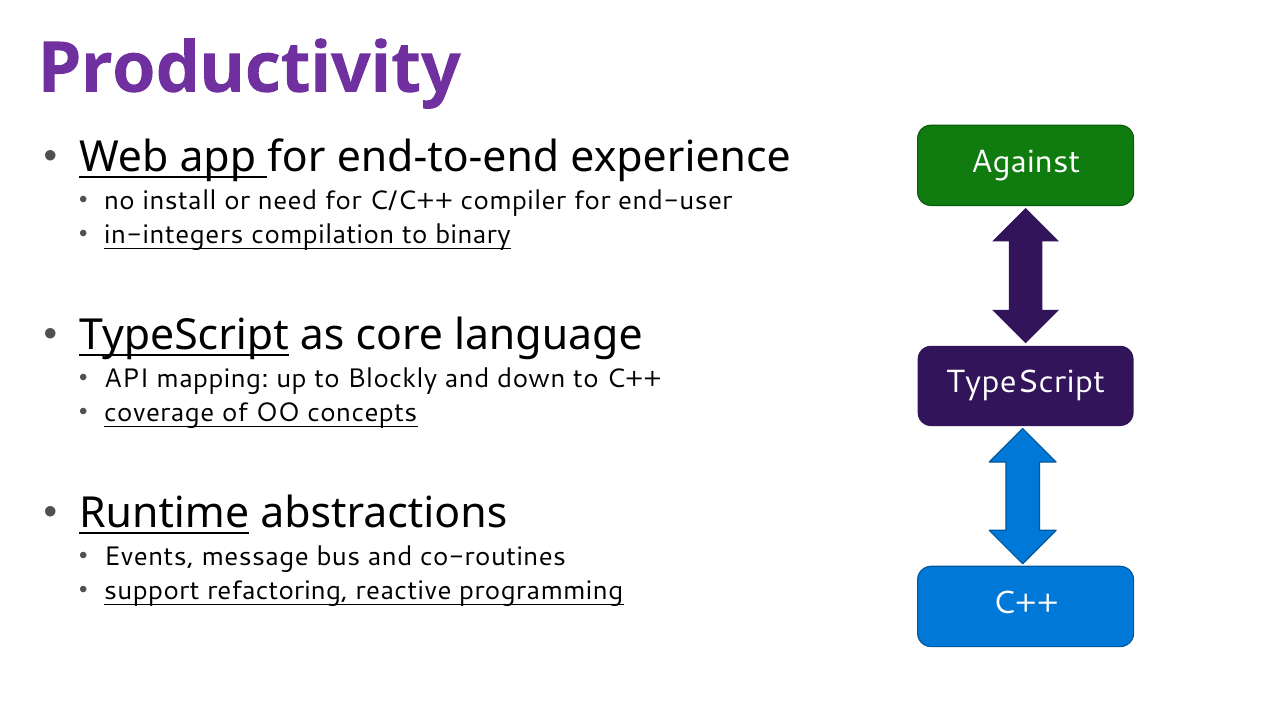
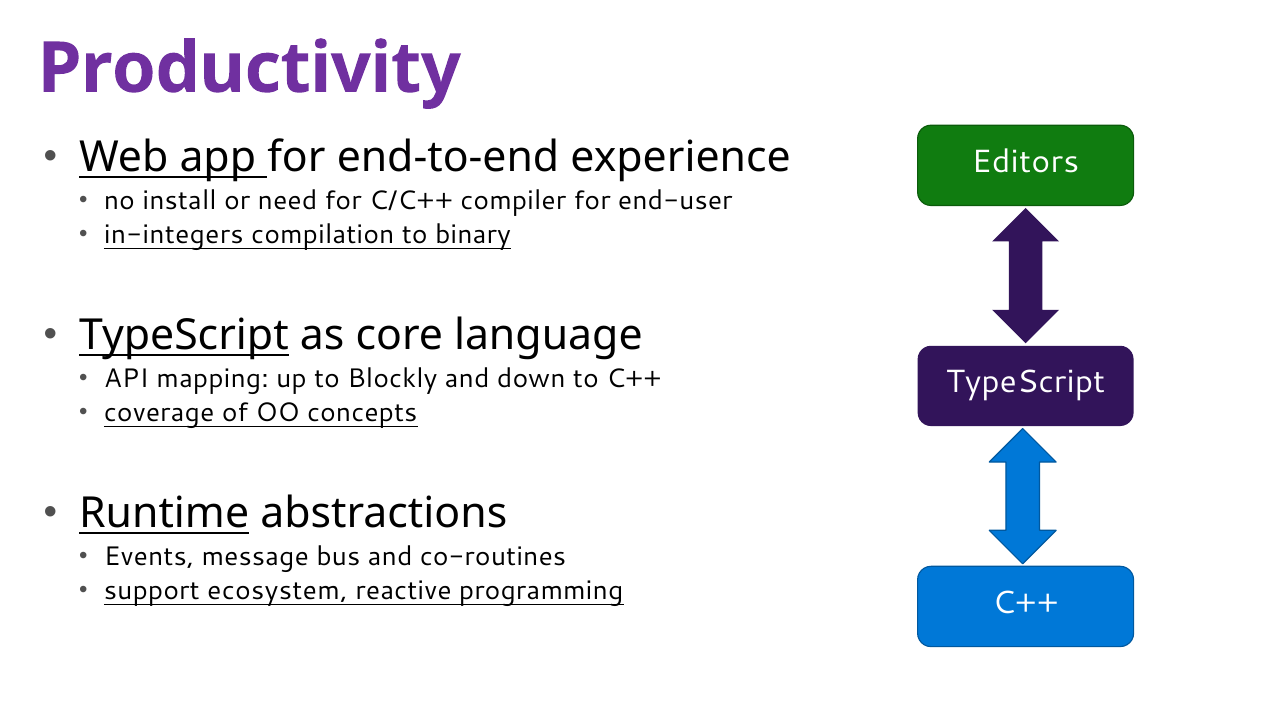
Against: Against -> Editors (1025, 162)
refactoring: refactoring -> ecosystem (277, 591)
